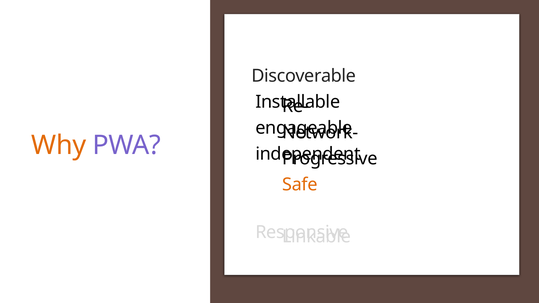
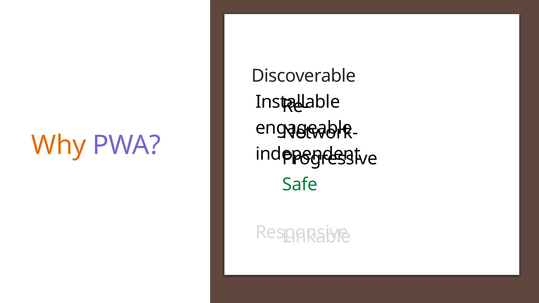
Safe colour: orange -> green (300, 185)
